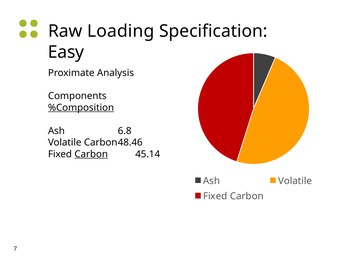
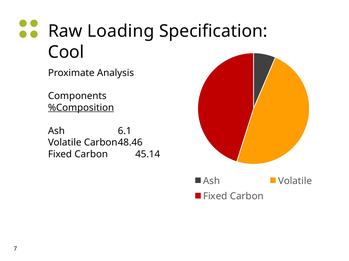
Easy: Easy -> Cool (66, 52)
6.8: 6.8 -> 6.1 (125, 131)
Carbon underline: present -> none (91, 155)
